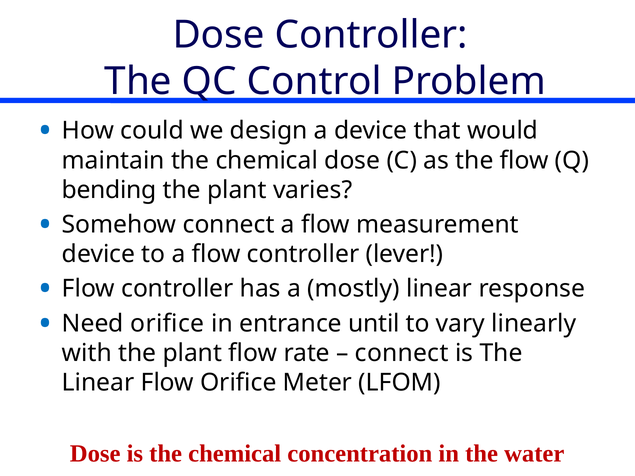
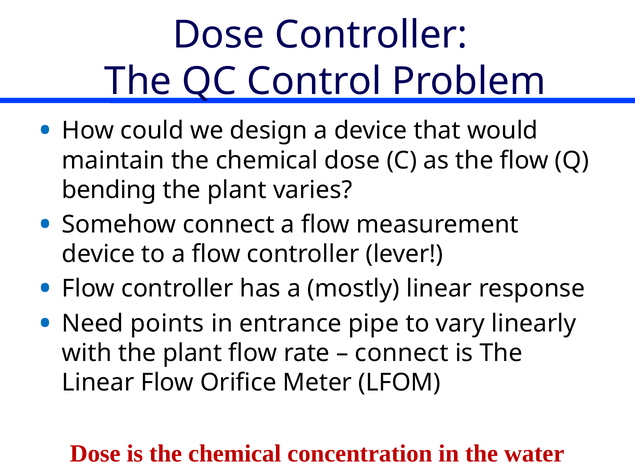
Need orifice: orifice -> points (167, 324)
until: until -> pipe (374, 324)
